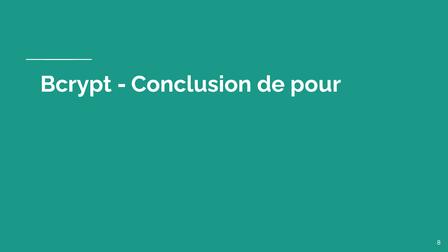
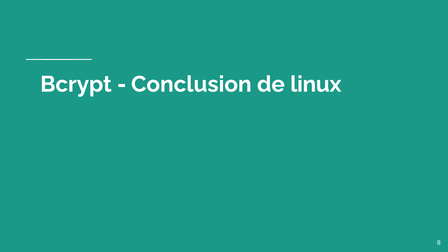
pour: pour -> linux (316, 84)
